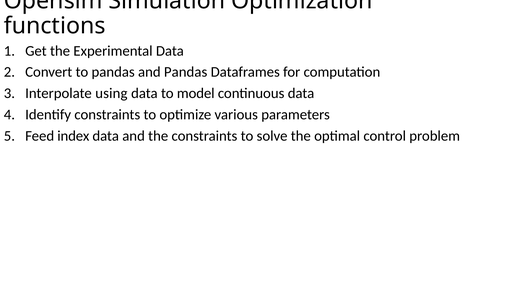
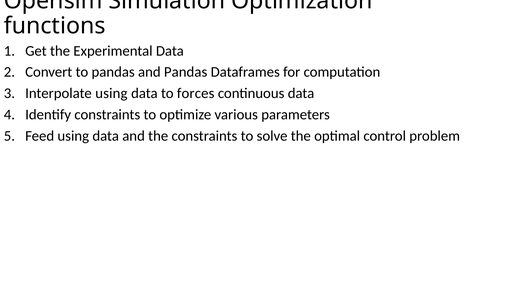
model: model -> forces (196, 93)
Feed index: index -> using (73, 136)
